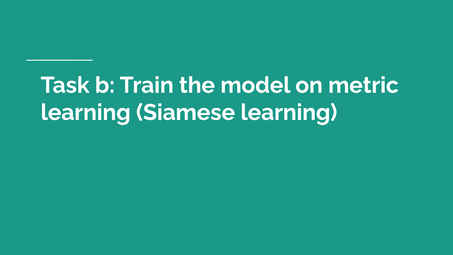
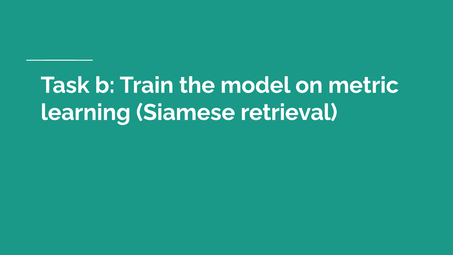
Siamese learning: learning -> retrieval (289, 112)
